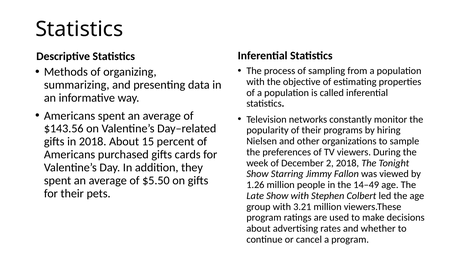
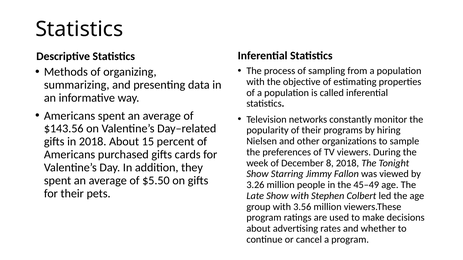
2: 2 -> 8 (330, 163)
1.26: 1.26 -> 3.26 (255, 185)
14–49: 14–49 -> 45–49 (366, 185)
3.21: 3.21 -> 3.56 (302, 207)
